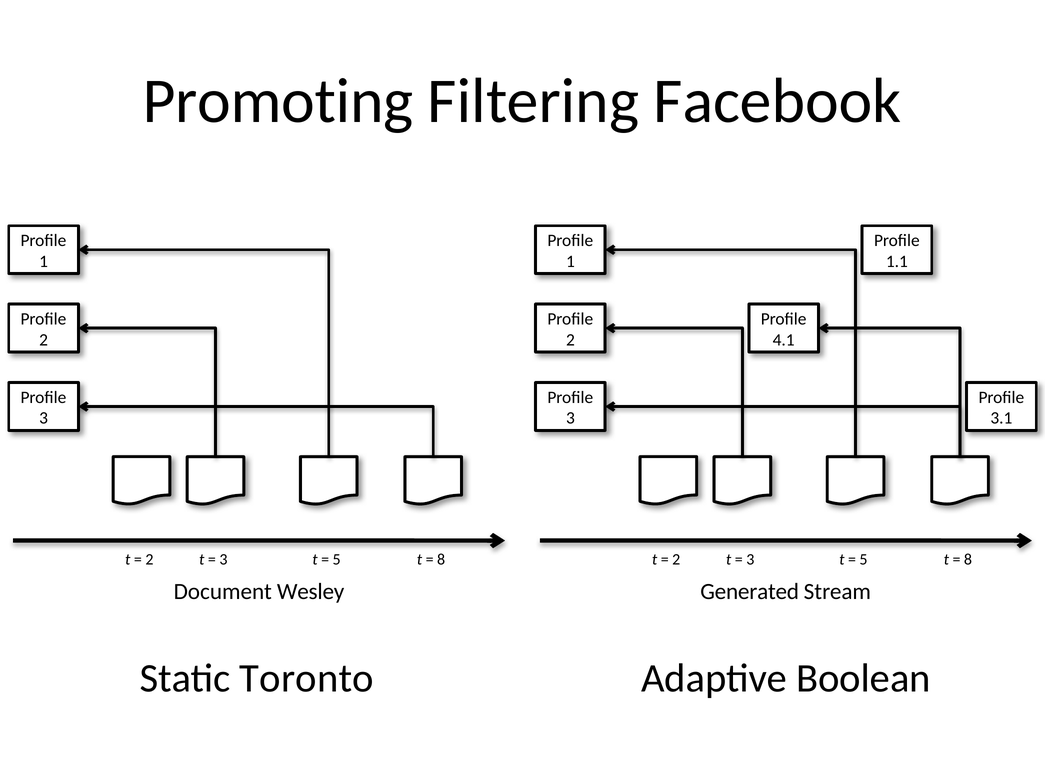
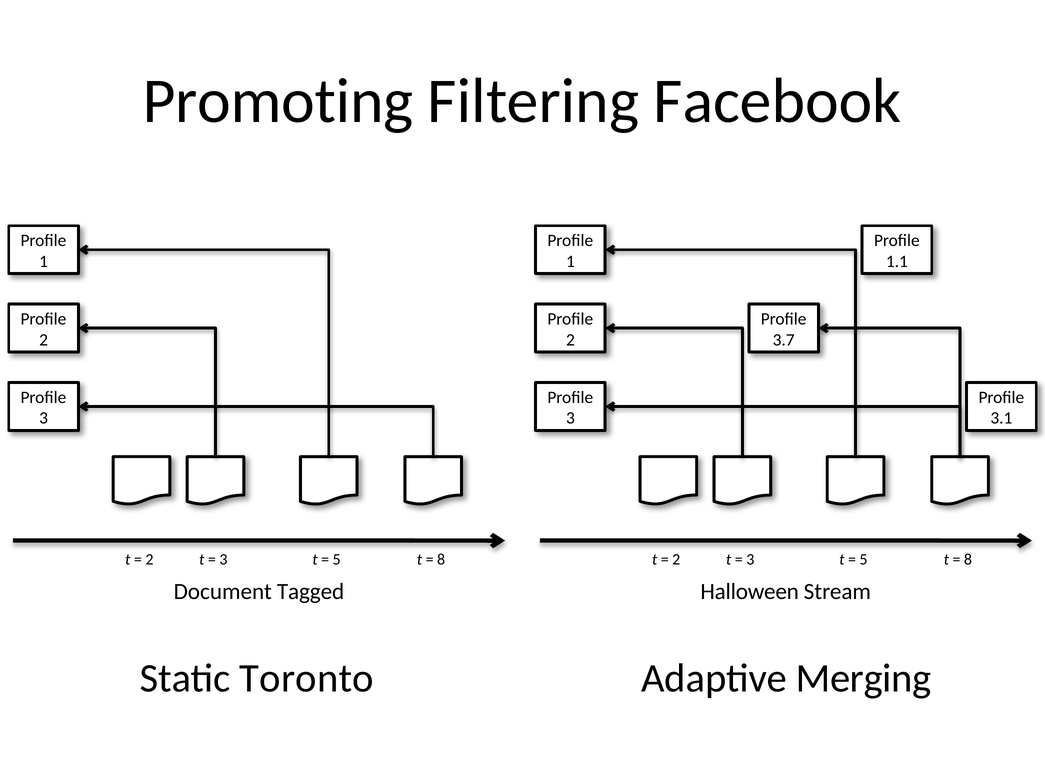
4.1: 4.1 -> 3.7 (784, 340)
Wesley: Wesley -> Tagged (311, 592)
Generated: Generated -> Halloween (750, 592)
Boolean: Boolean -> Merging (864, 678)
